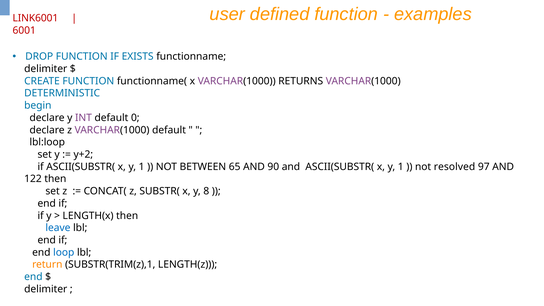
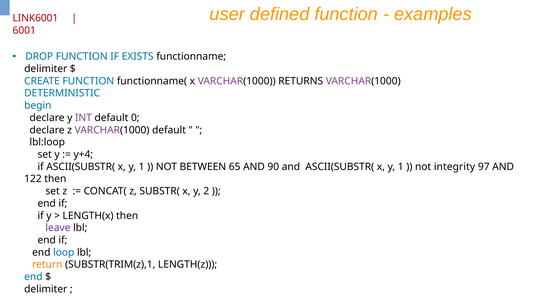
y+2: y+2 -> y+4 (83, 154)
resolved: resolved -> integrity (455, 167)
8: 8 -> 2 (206, 191)
leave colour: blue -> purple (58, 228)
